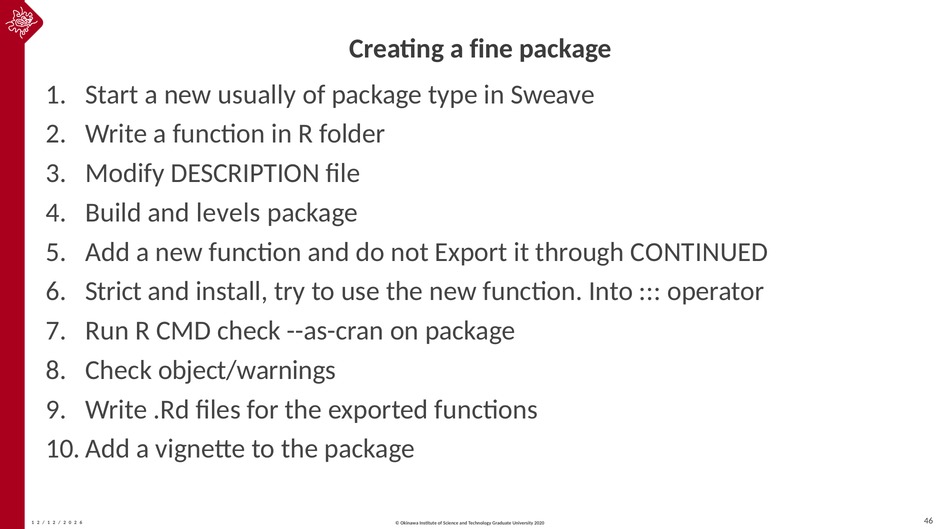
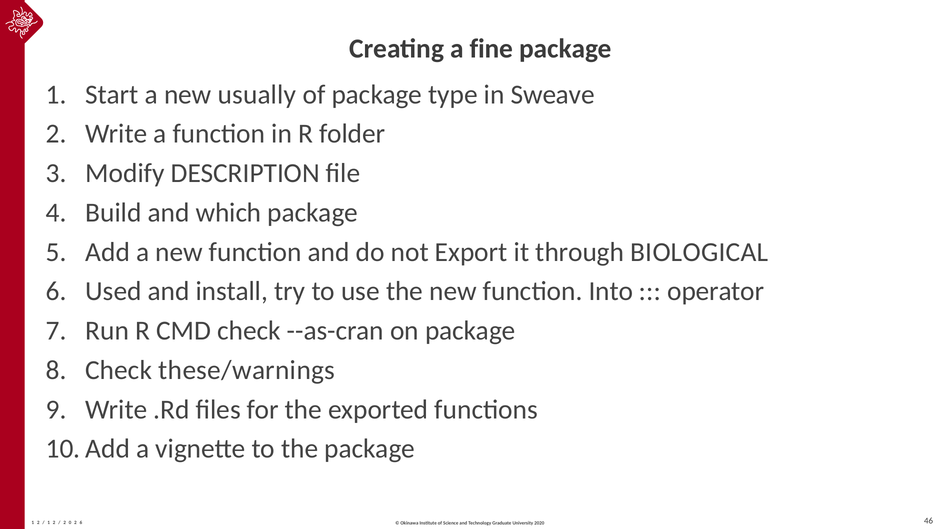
levels: levels -> which (229, 212)
CONTINUED: CONTINUED -> BIOLOGICAL (699, 252)
Strict: Strict -> Used (113, 291)
object/warnings: object/warnings -> these/warnings (247, 370)
